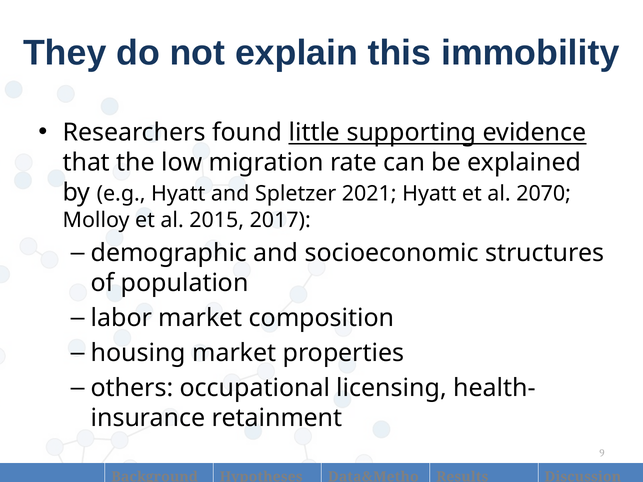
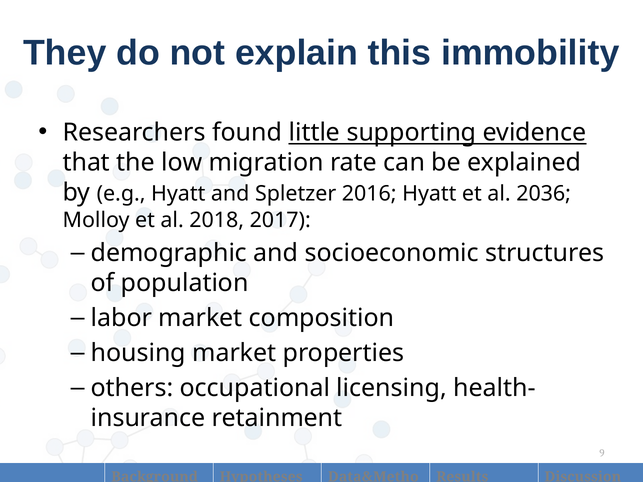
2021: 2021 -> 2016 (369, 194)
2070: 2070 -> 2036 (544, 194)
2015: 2015 -> 2018 (217, 220)
